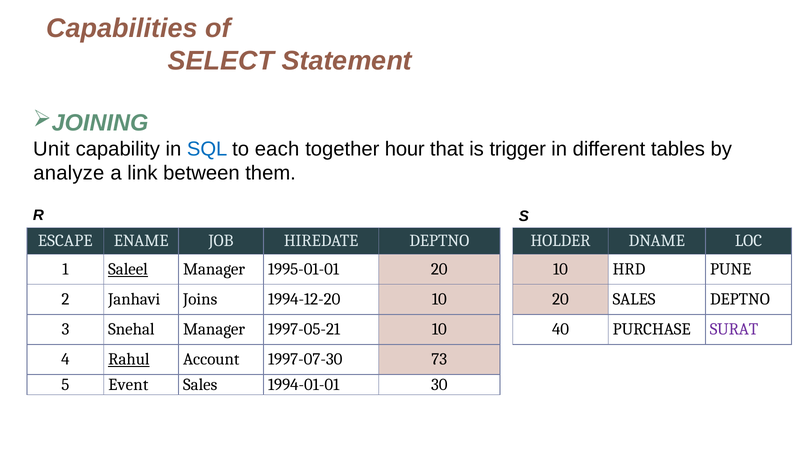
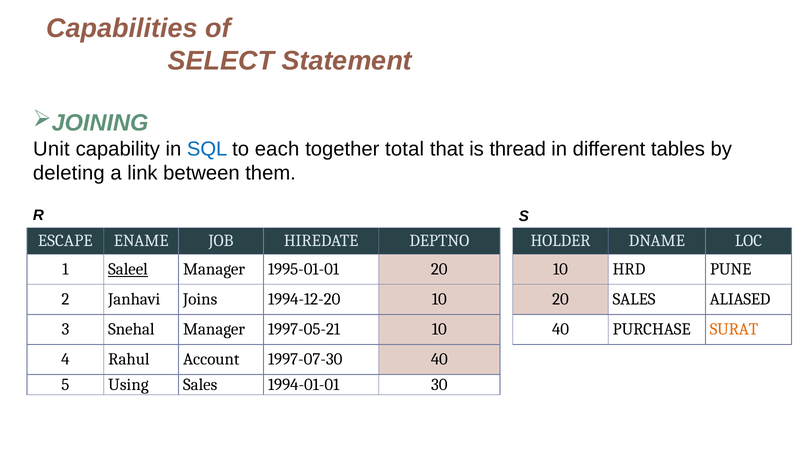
hour: hour -> total (405, 149)
trigger: trigger -> thread (518, 149)
analyze: analyze -> deleting (69, 173)
SALES DEPTNO: DEPTNO -> ALIASED (740, 299)
SURAT colour: purple -> orange (734, 329)
Rahul underline: present -> none (129, 359)
1997-07-30 73: 73 -> 40 (439, 359)
Event: Event -> Using (128, 385)
